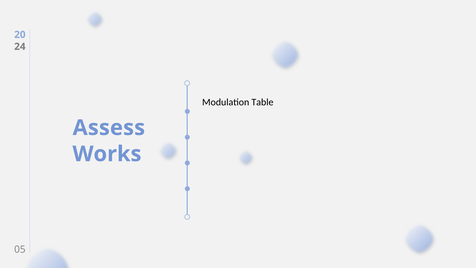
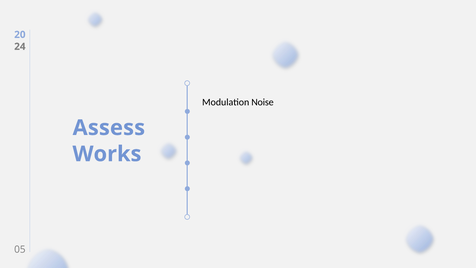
Table: Table -> Noise (263, 102)
